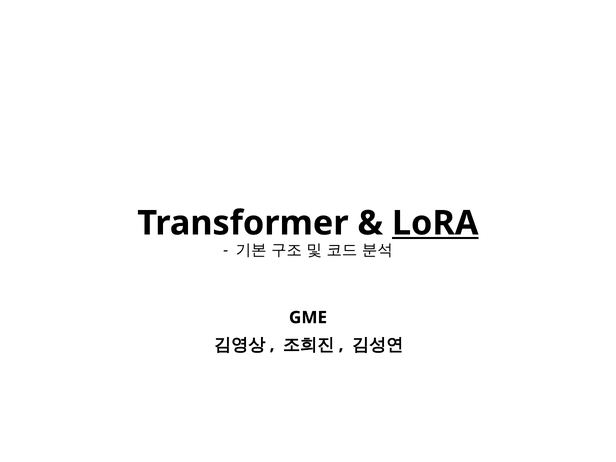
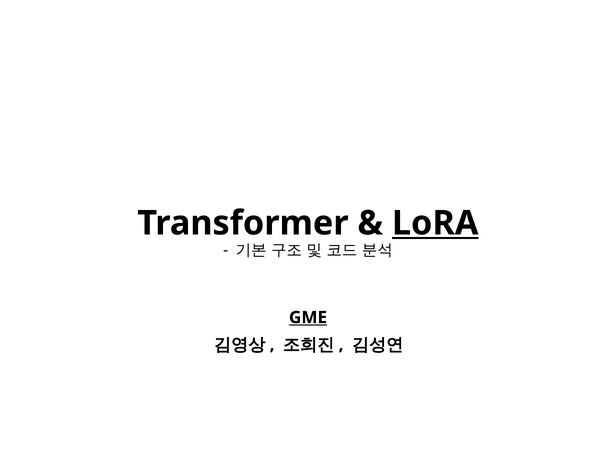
GME underline: none -> present (308, 318)
